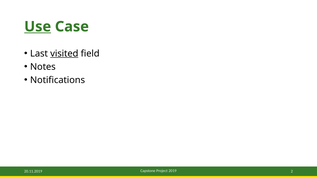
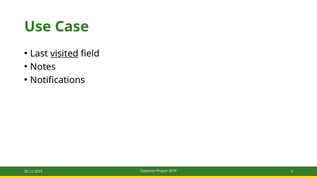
Use underline: present -> none (38, 27)
